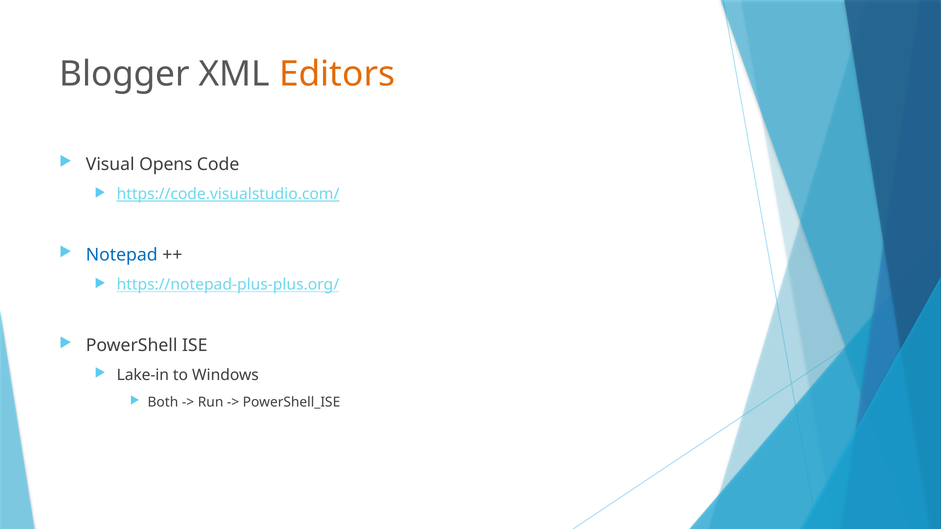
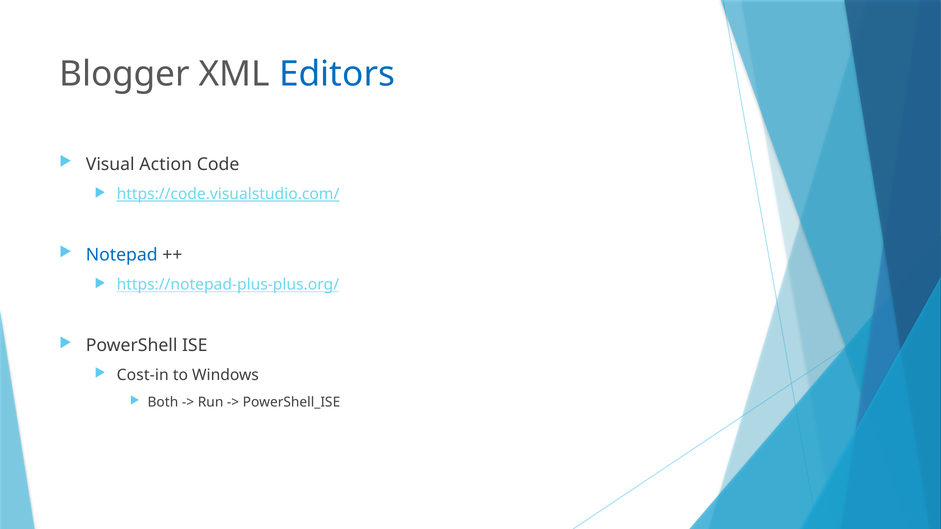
Editors colour: orange -> blue (337, 74)
Opens: Opens -> Action (166, 164)
Lake-in: Lake-in -> Cost-in (143, 375)
